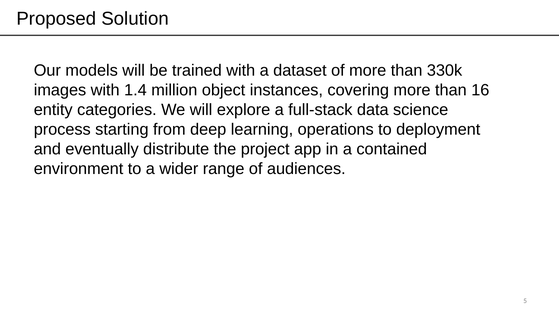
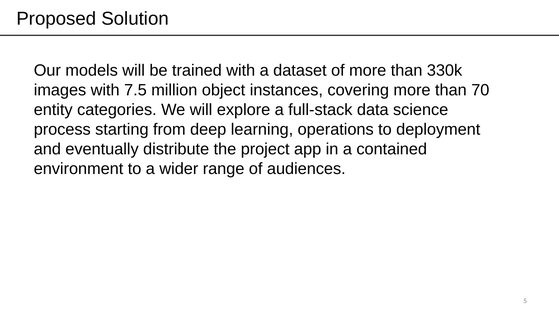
1.4: 1.4 -> 7.5 (135, 90)
16: 16 -> 70 (480, 90)
